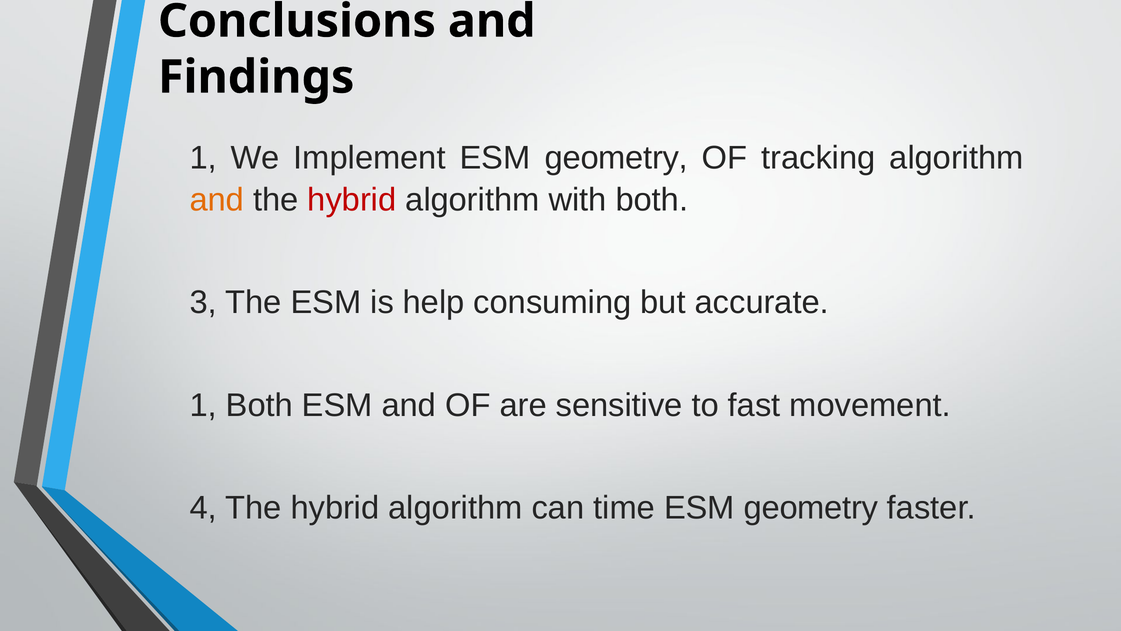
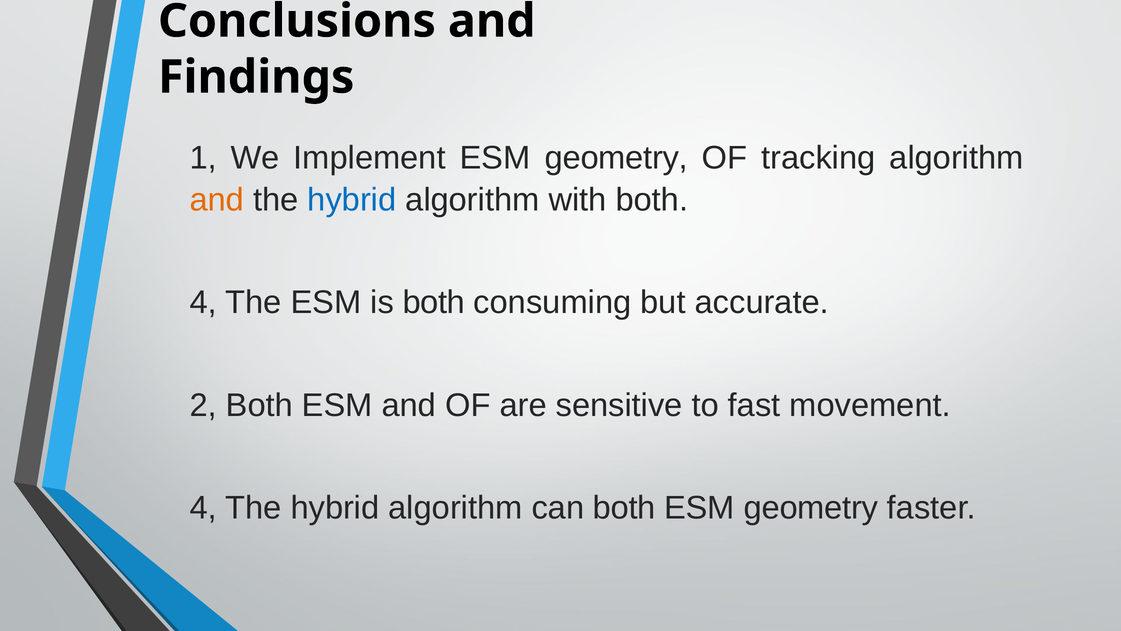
hybrid colour: red -> blue (352, 200)
3: 3 -> 4 (203, 302)
is help: help -> both (434, 302)
1: 1 -> 2 (203, 405)
can time: time -> both (624, 508)
